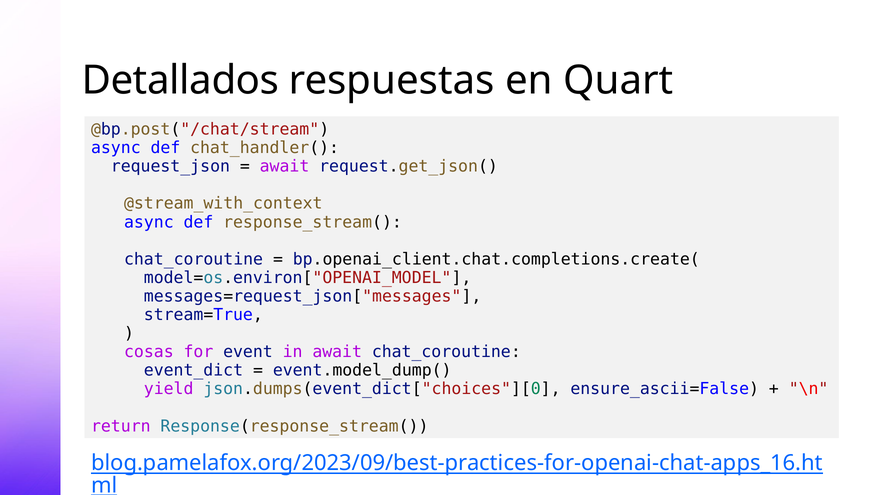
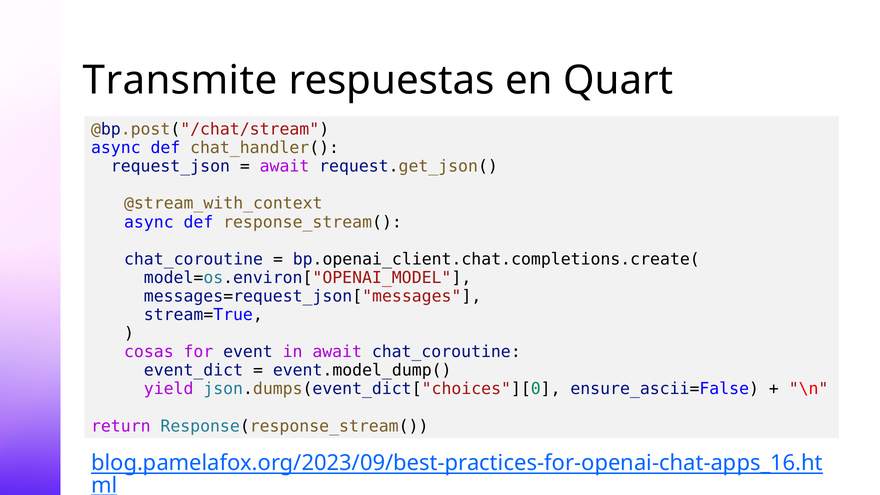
Detallados: Detallados -> Transmite (180, 81)
